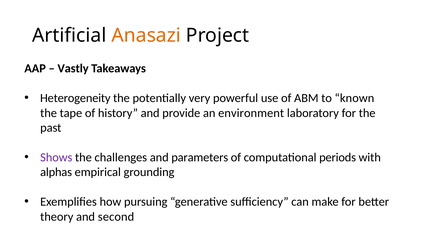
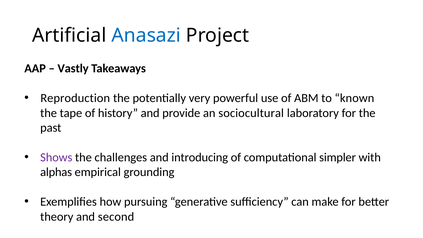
Anasazi colour: orange -> blue (146, 36)
Heterogeneity: Heterogeneity -> Reproduction (75, 98)
environment: environment -> sociocultural (251, 113)
parameters: parameters -> introducing (200, 157)
periods: periods -> simpler (338, 157)
